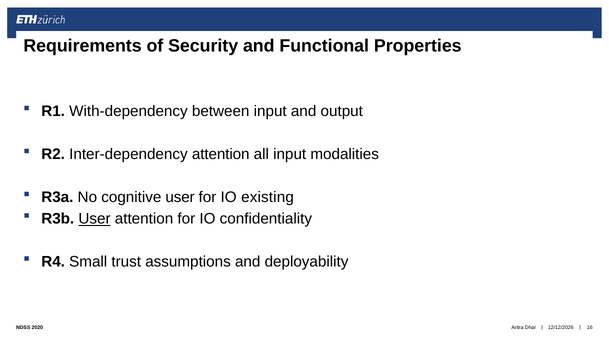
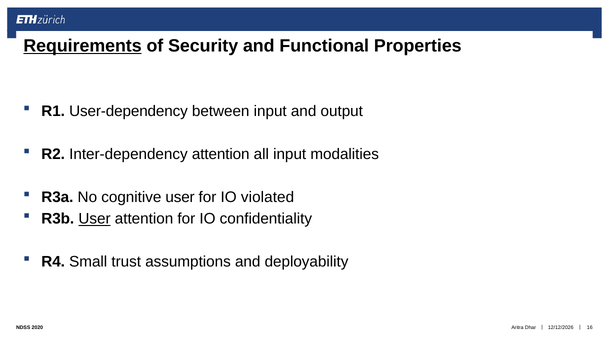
Requirements underline: none -> present (83, 46)
With-dependency: With-dependency -> User-dependency (128, 111)
existing: existing -> violated (268, 197)
